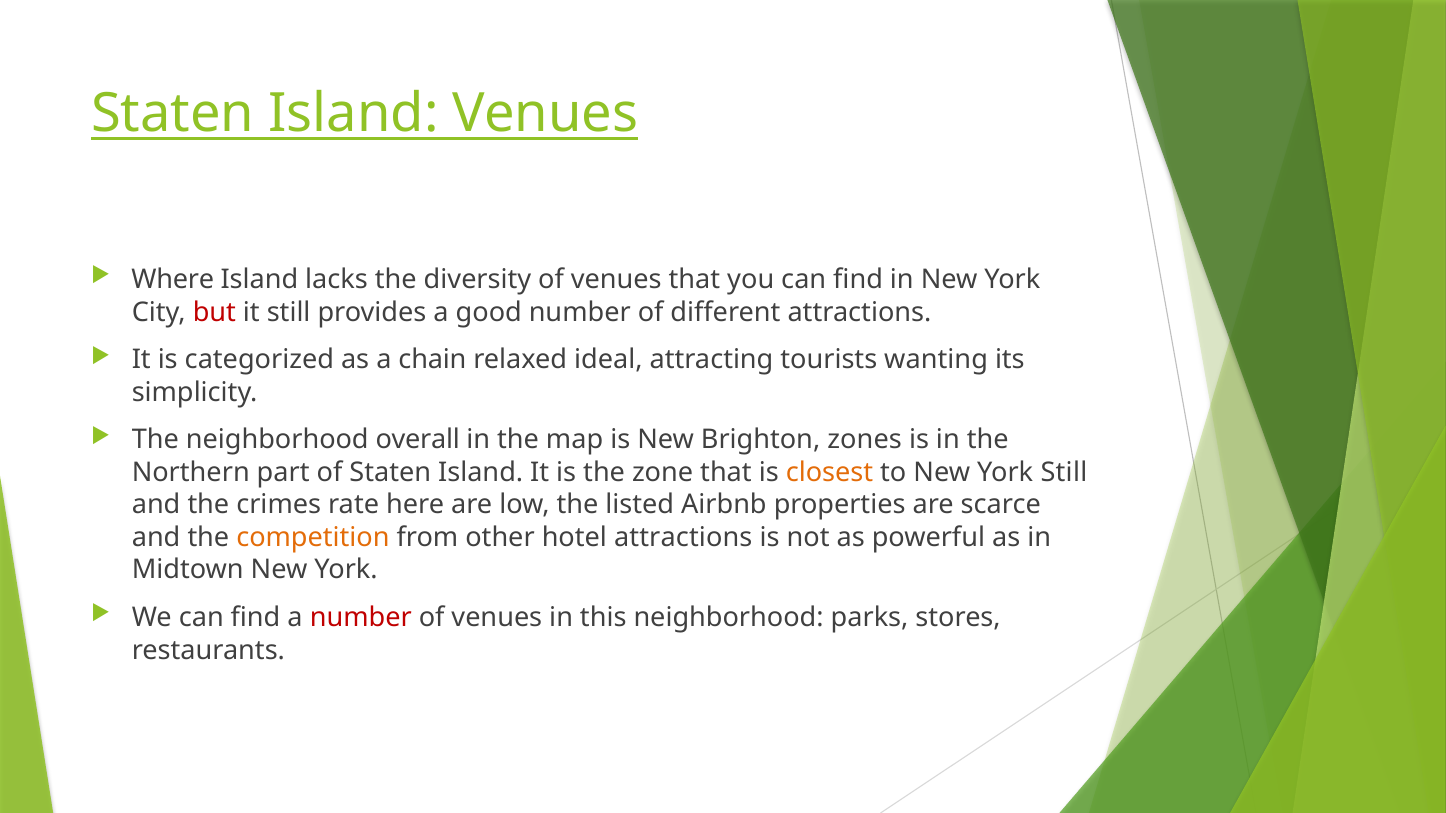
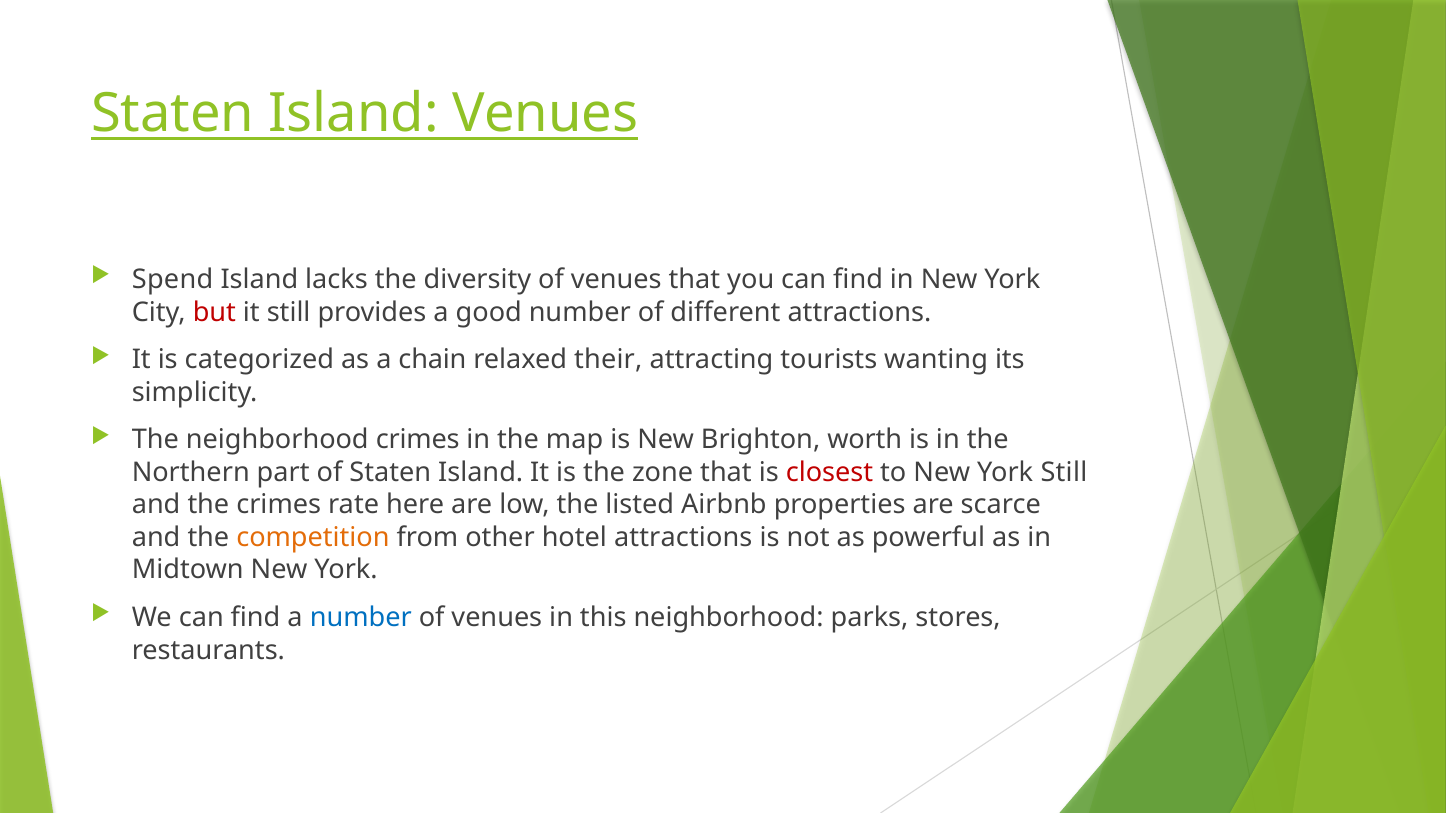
Where: Where -> Spend (173, 280)
ideal: ideal -> their (608, 360)
neighborhood overall: overall -> crimes (418, 440)
zones: zones -> worth (865, 440)
closest colour: orange -> red (829, 473)
number colour: red -> blue (361, 618)
